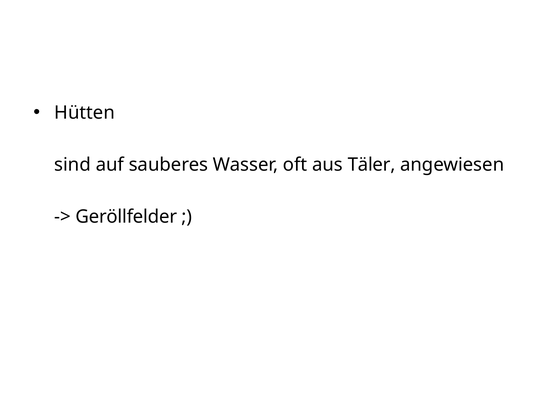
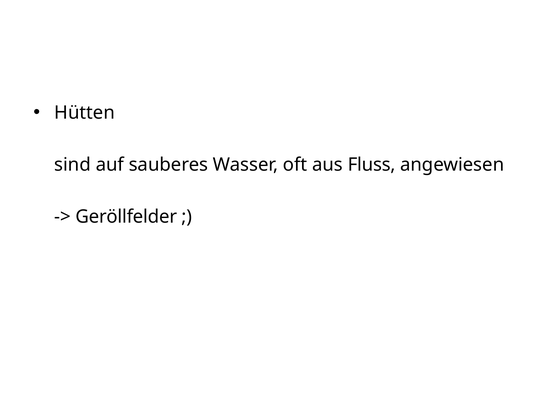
Täler: Täler -> Fluss (372, 165)
